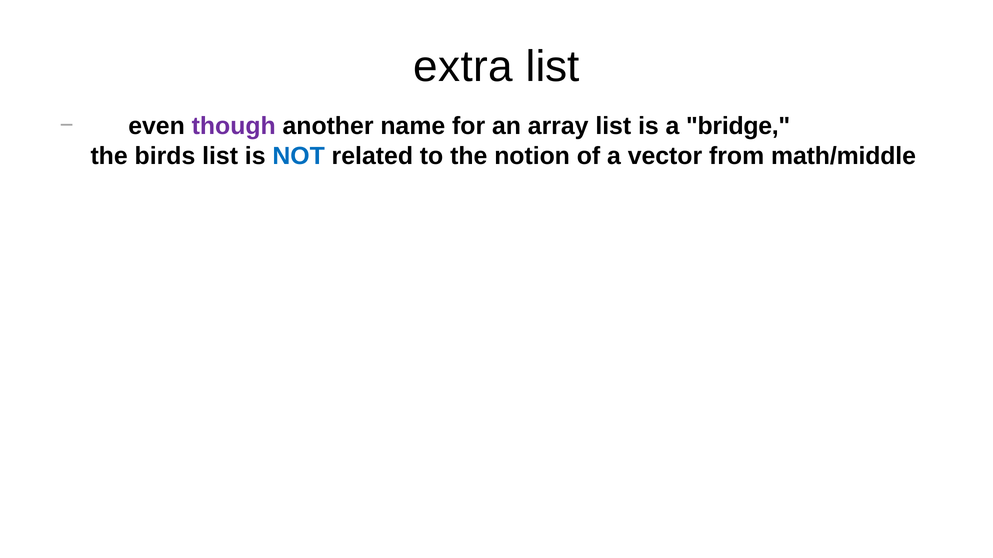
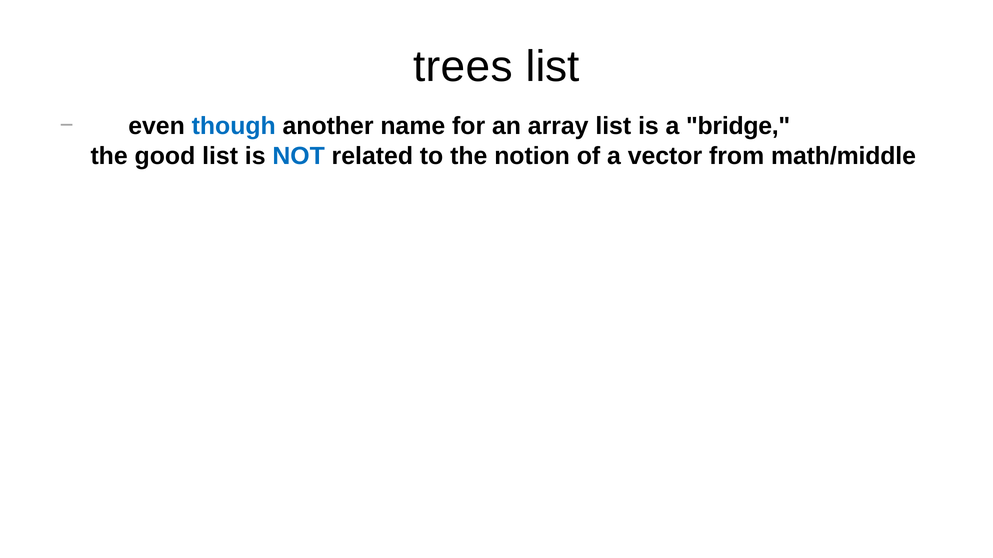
extra: extra -> trees (463, 67)
though colour: purple -> blue (234, 126)
birds: birds -> good (165, 156)
